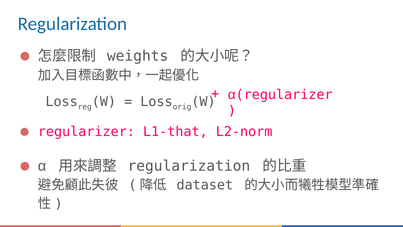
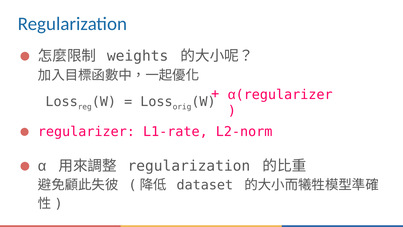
L1-that: L1-that -> L1-rate (175, 132)
